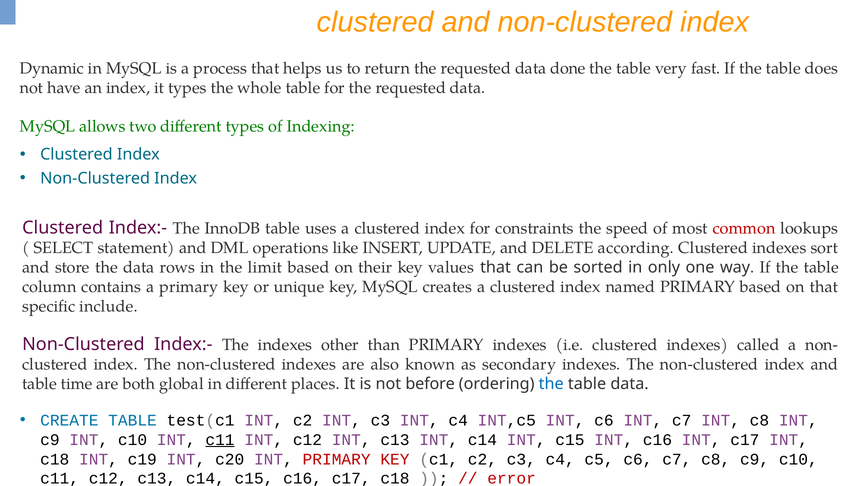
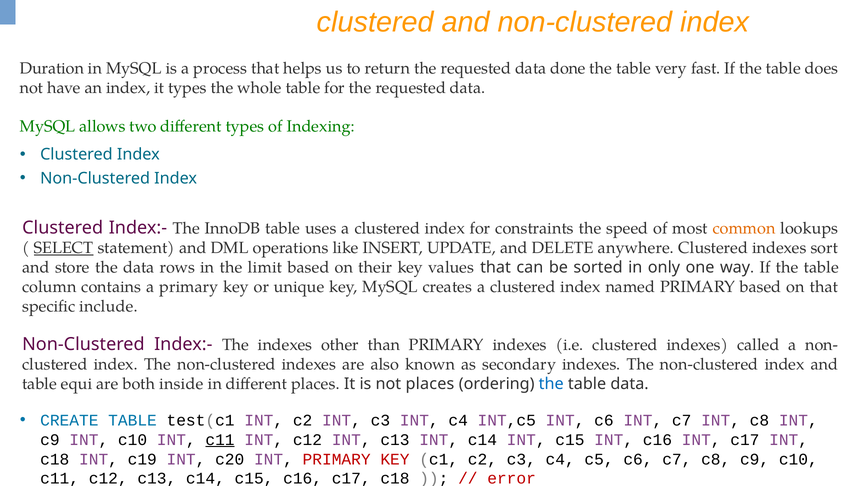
Dynamic: Dynamic -> Duration (52, 68)
common colour: red -> orange (744, 228)
SELECT underline: none -> present (64, 248)
according: according -> anywhere (636, 248)
time: time -> equi (77, 384)
global: global -> inside (181, 384)
not before: before -> places (430, 384)
